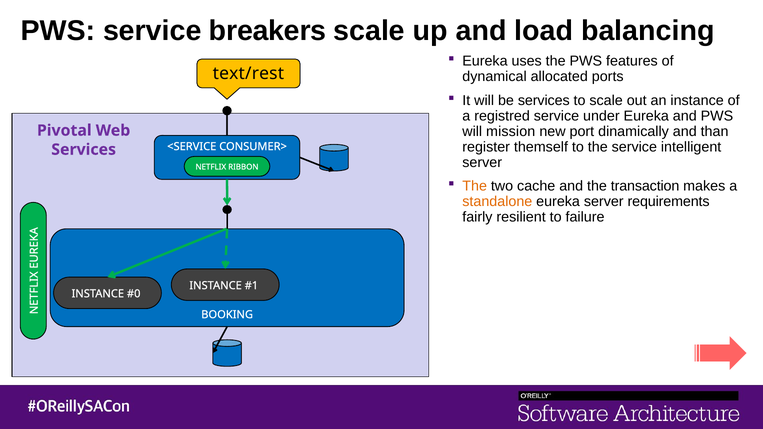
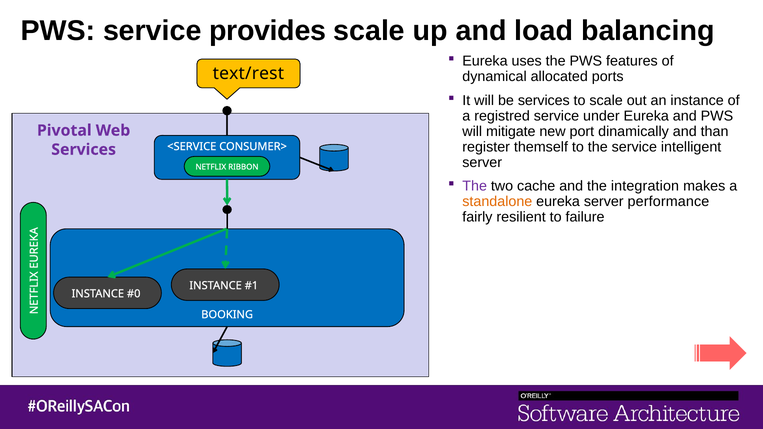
breakers: breakers -> provides (268, 31)
mission: mission -> mitigate (511, 131)
The colour: orange -> purple (475, 186)
transaction: transaction -> integration (645, 186)
requirements: requirements -> performance (668, 202)
